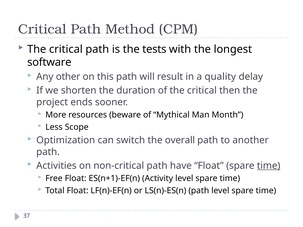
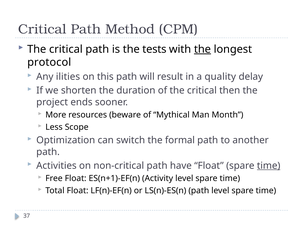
the underline: none -> present (202, 49)
software: software -> protocol (49, 62)
other: other -> ilities (68, 77)
overall: overall -> formal (180, 140)
